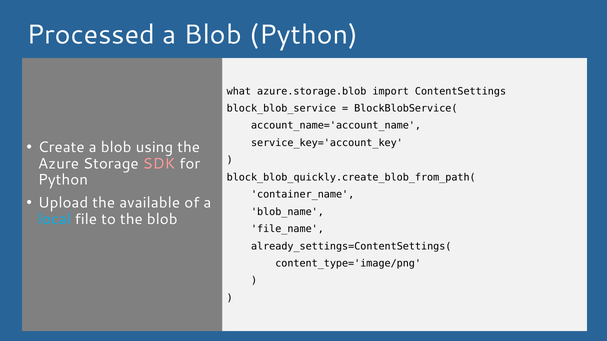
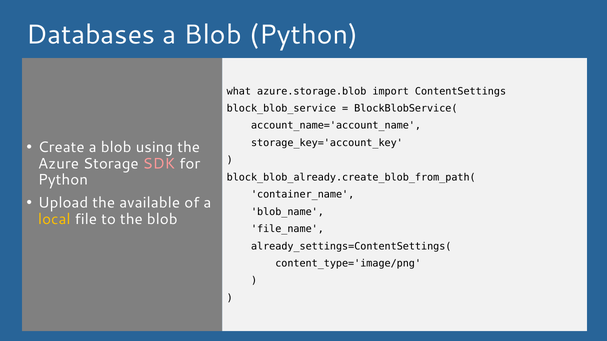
Processed: Processed -> Databases (91, 35)
service_key='account_key: service_key='account_key -> storage_key='account_key (327, 143)
block_blob_quickly.create_blob_from_path(: block_blob_quickly.create_blob_from_path( -> block_blob_already.create_blob_from_path( (351, 178)
local colour: light blue -> yellow (54, 219)
